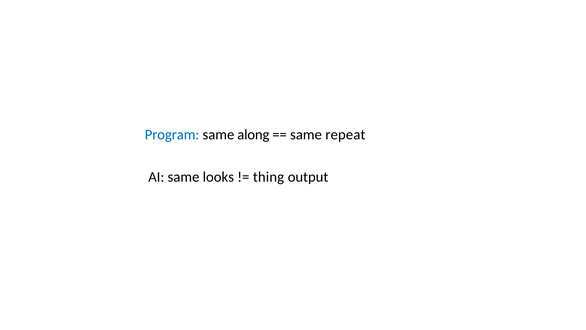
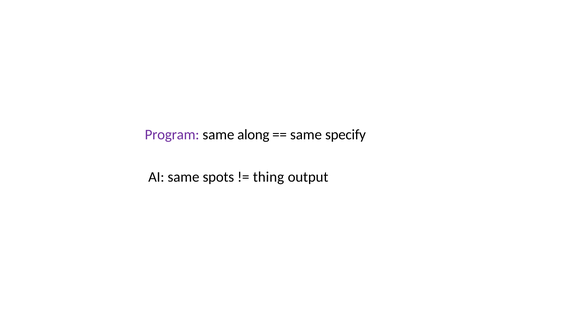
Program colour: blue -> purple (172, 134)
repeat: repeat -> specify (346, 134)
looks: looks -> spots (218, 177)
